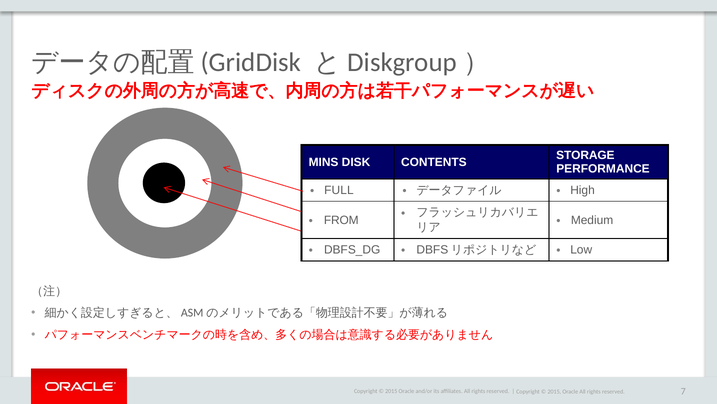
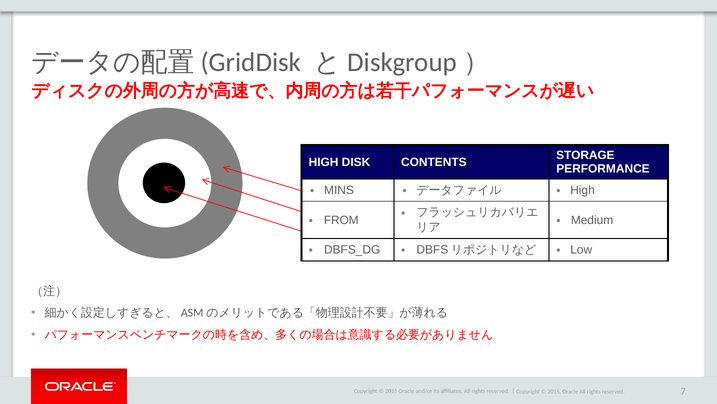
MINS: MINS -> HIGH (324, 162)
FULL: FULL -> MINS (339, 190)
